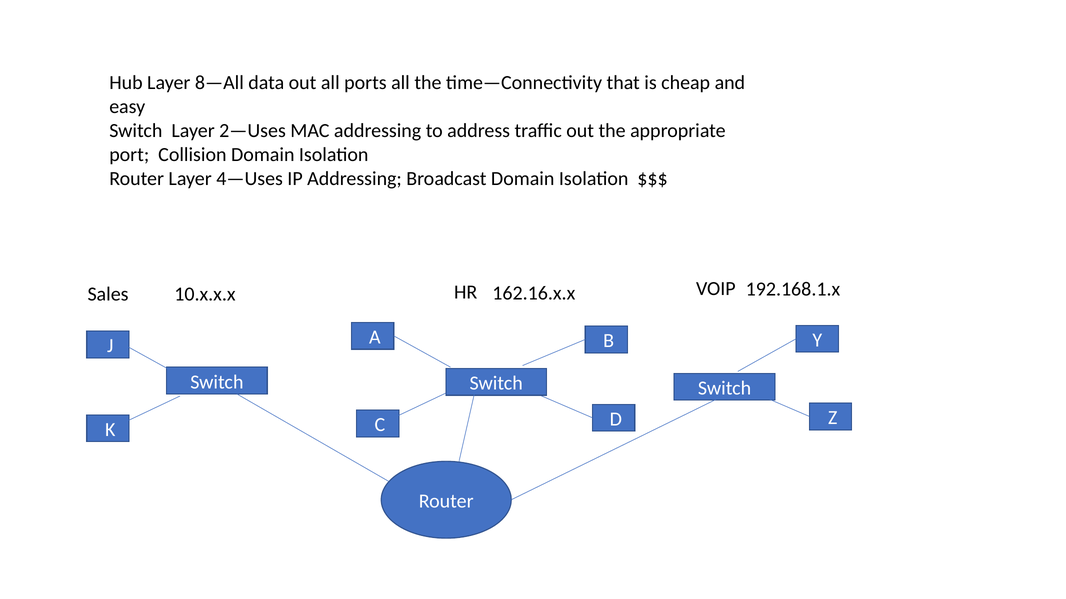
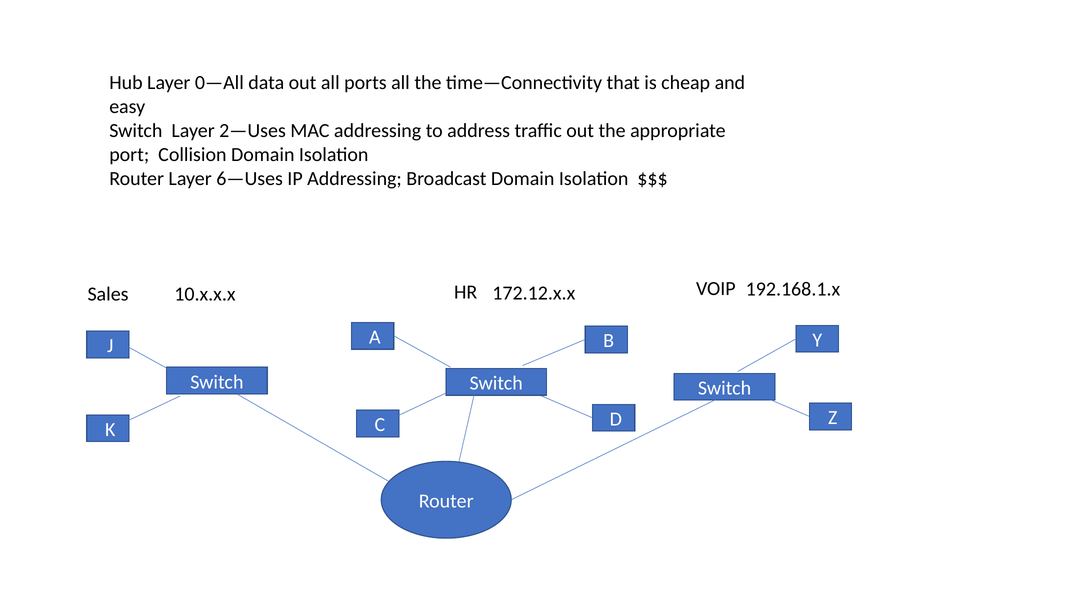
8—All: 8—All -> 0—All (219, 83)
4—Uses: 4—Uses -> 6—Uses (250, 179)
162.16.x.x: 162.16.x.x -> 172.12.x.x (534, 293)
